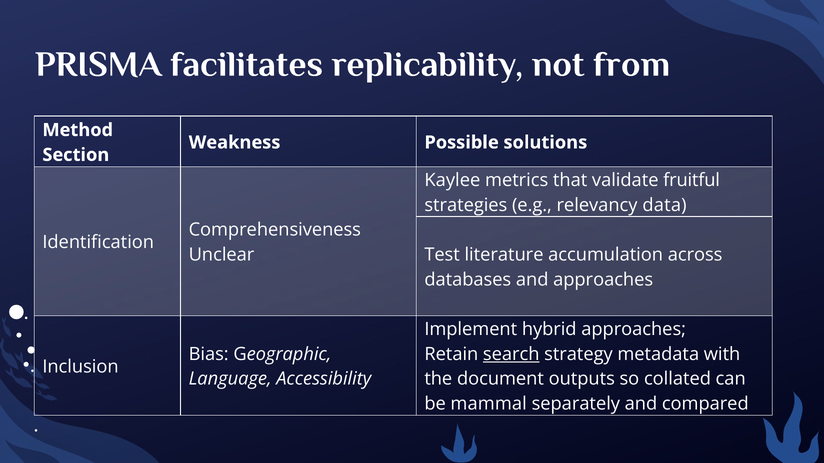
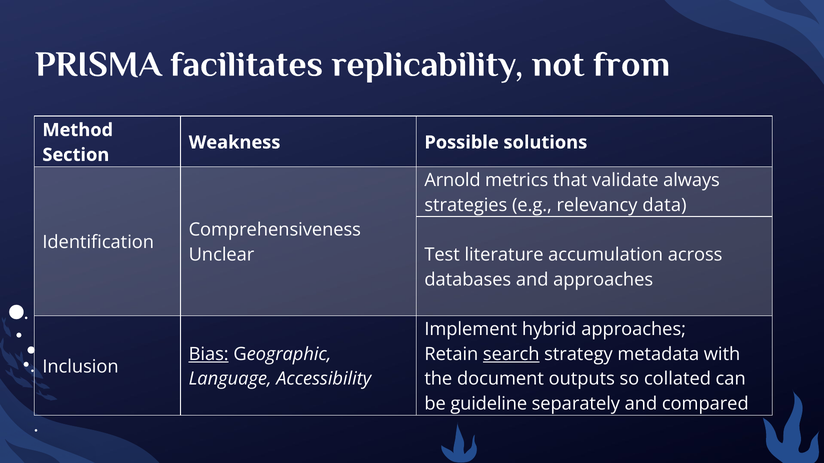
Kaylee: Kaylee -> Arnold (453, 180)
fruitful: fruitful -> always (692, 180)
Bias underline: none -> present (209, 354)
mammal: mammal -> guideline (489, 404)
